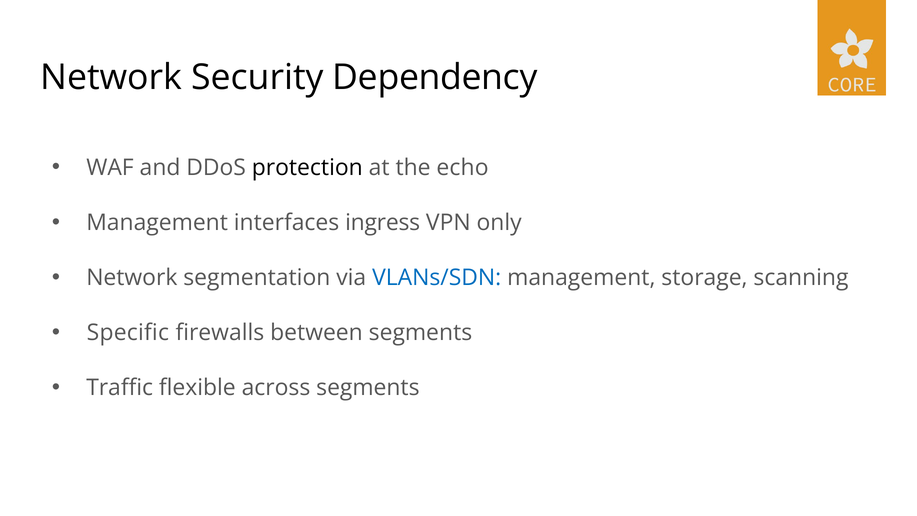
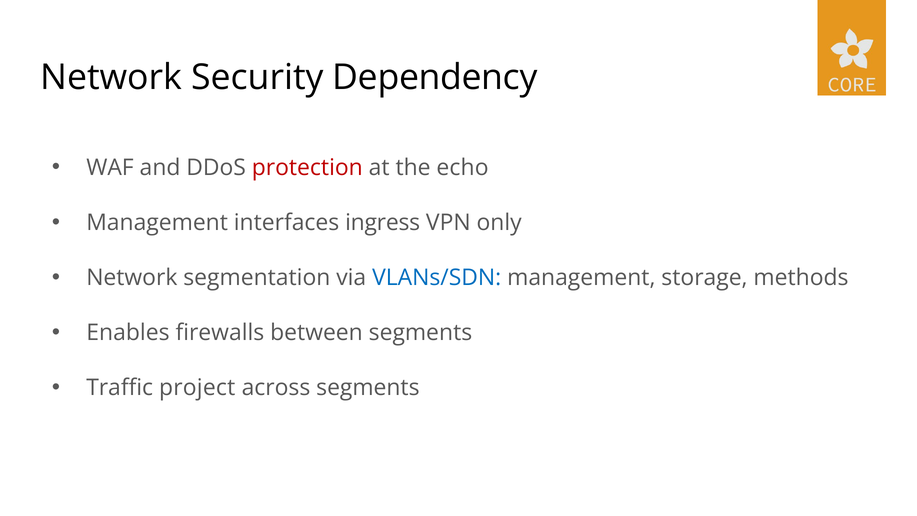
protection colour: black -> red (307, 168)
scanning: scanning -> methods (801, 278)
Specific: Specific -> Enables (128, 333)
flexible: flexible -> project (197, 388)
